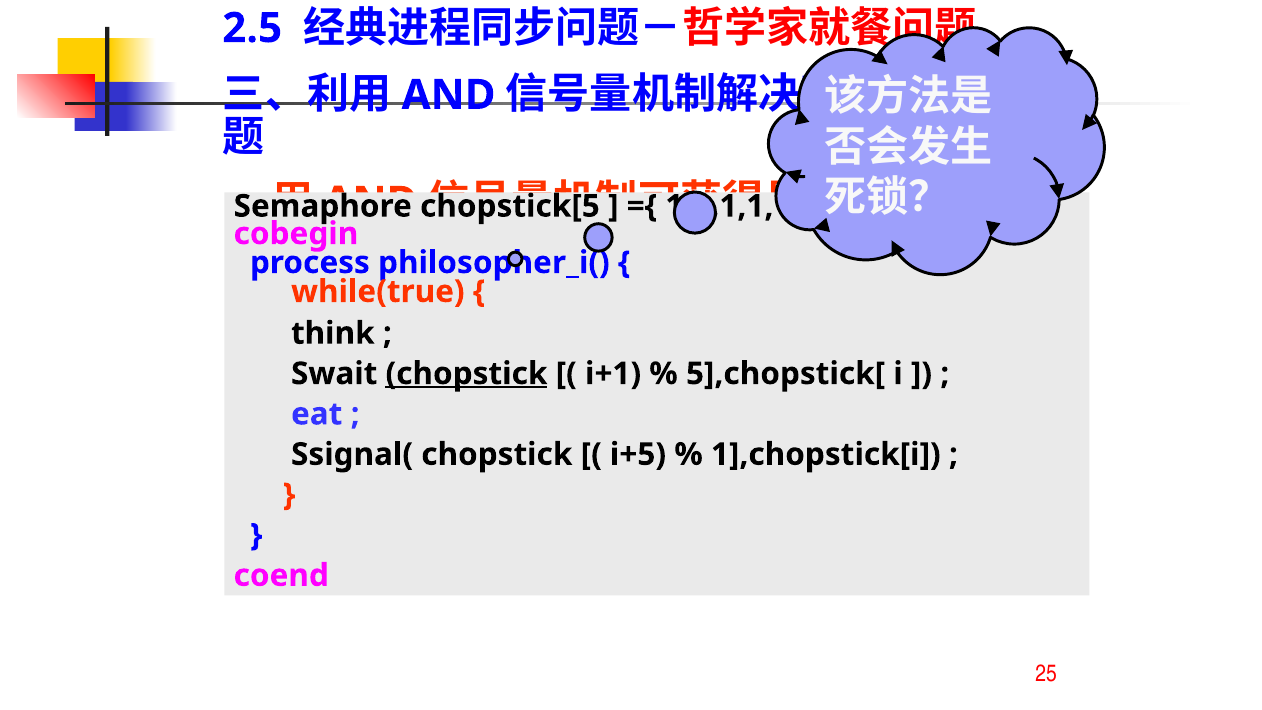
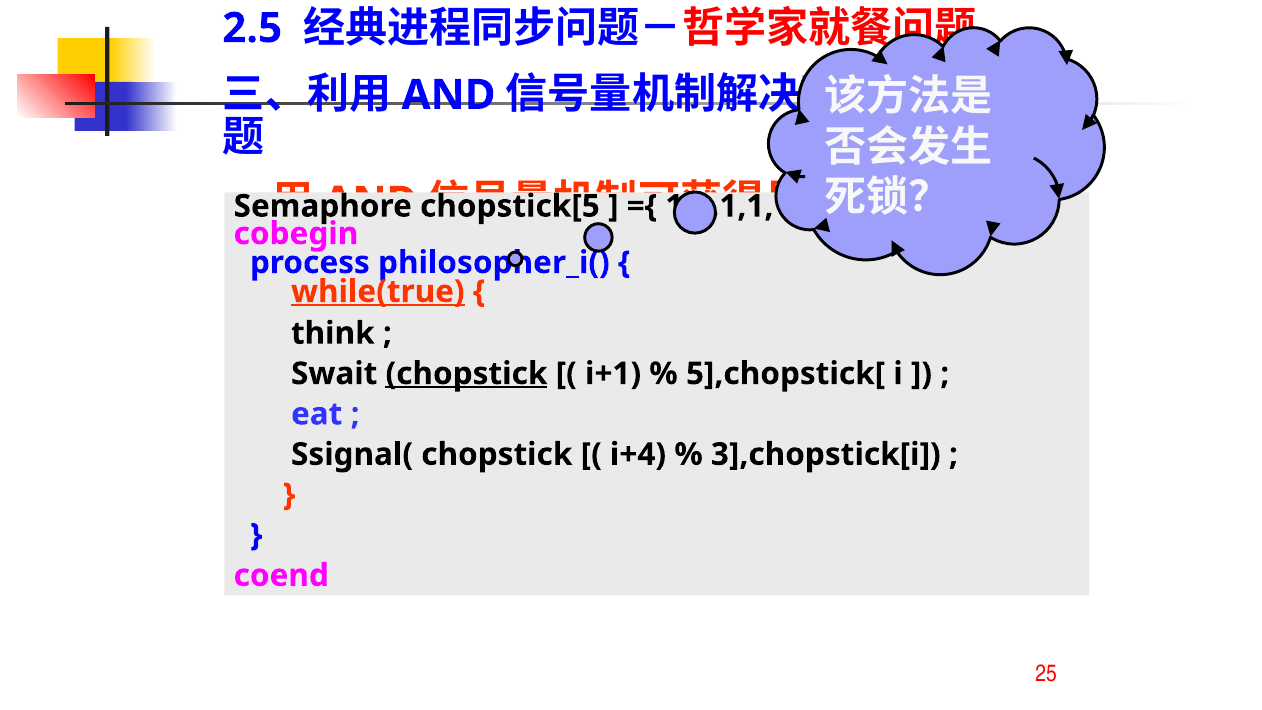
while(true underline: none -> present (378, 292)
i+5: i+5 -> i+4 (638, 454)
1],chopstick[i: 1],chopstick[i -> 3],chopstick[i (826, 454)
